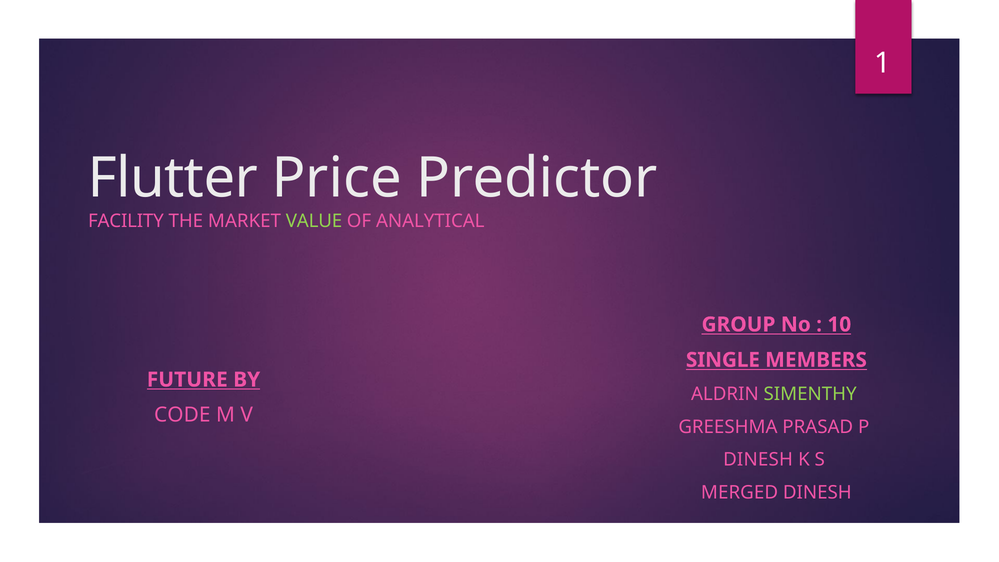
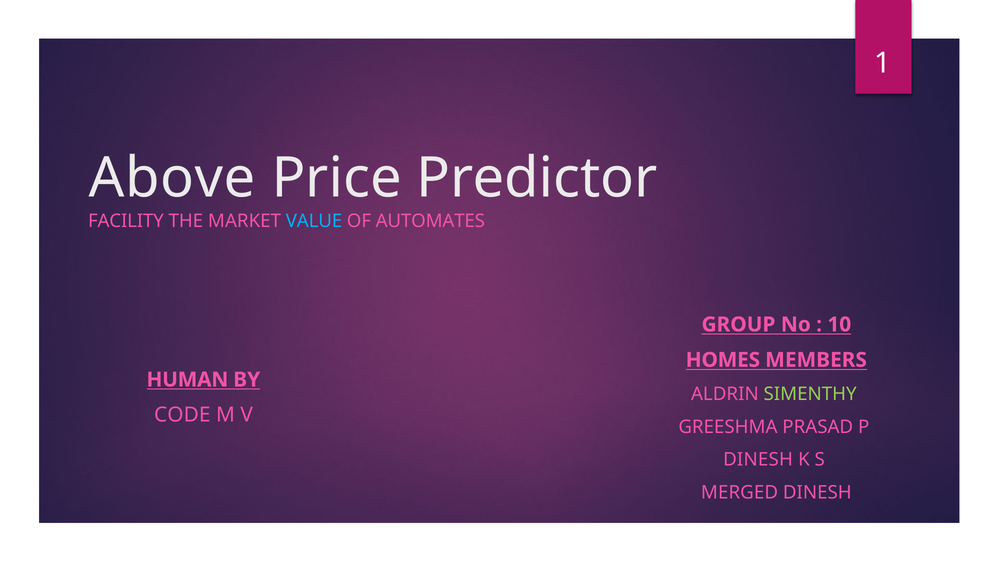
Flutter: Flutter -> Above (172, 178)
VALUE colour: light green -> light blue (314, 221)
ANALYTICAL: ANALYTICAL -> AUTOMATES (430, 221)
SINGLE: SINGLE -> HOMES (723, 360)
FUTURE: FUTURE -> HUMAN (187, 380)
